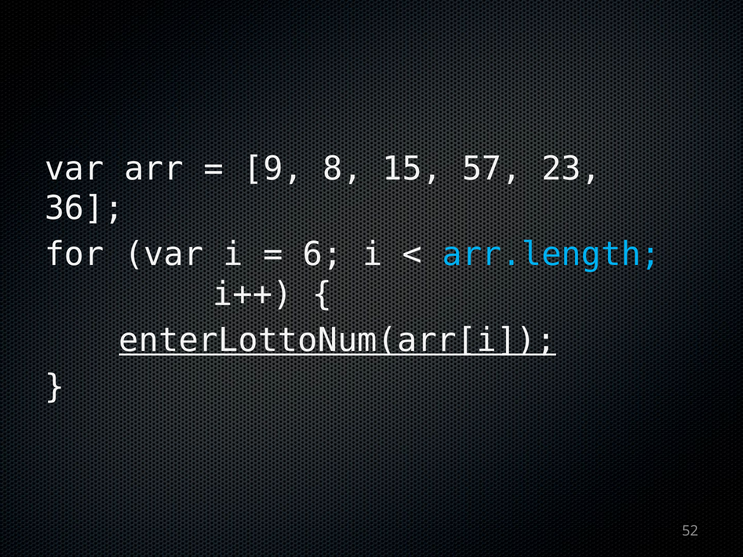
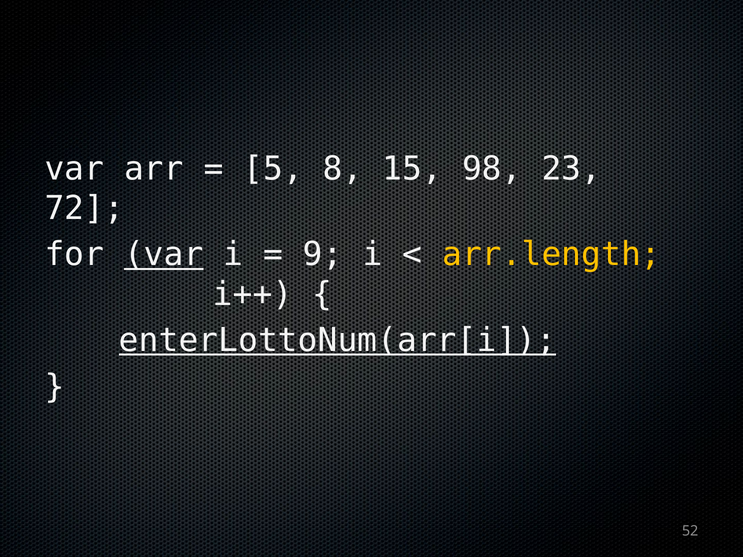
9: 9 -> 5 (273, 169)
57: 57 -> 98 (492, 169)
36: 36 -> 72 (84, 208)
var underline: none -> present (164, 255)
6: 6 -> 9 (323, 255)
arr.length colour: light blue -> yellow (552, 255)
